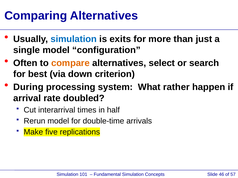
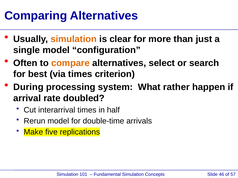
simulation colour: blue -> orange (74, 39)
exits: exits -> clear (120, 39)
via down: down -> times (80, 74)
